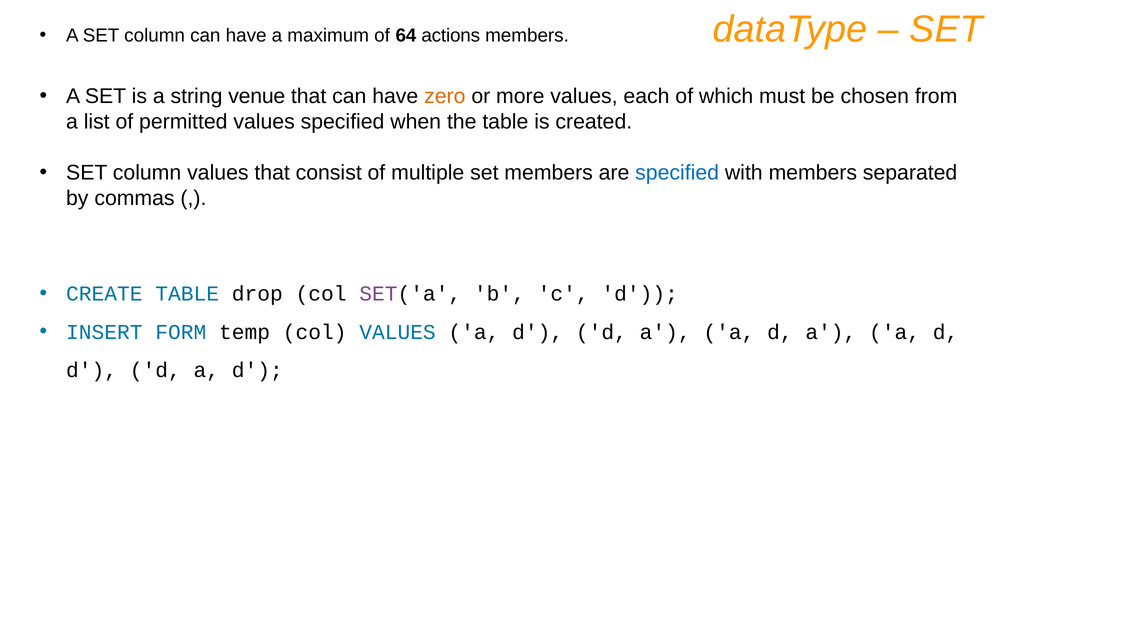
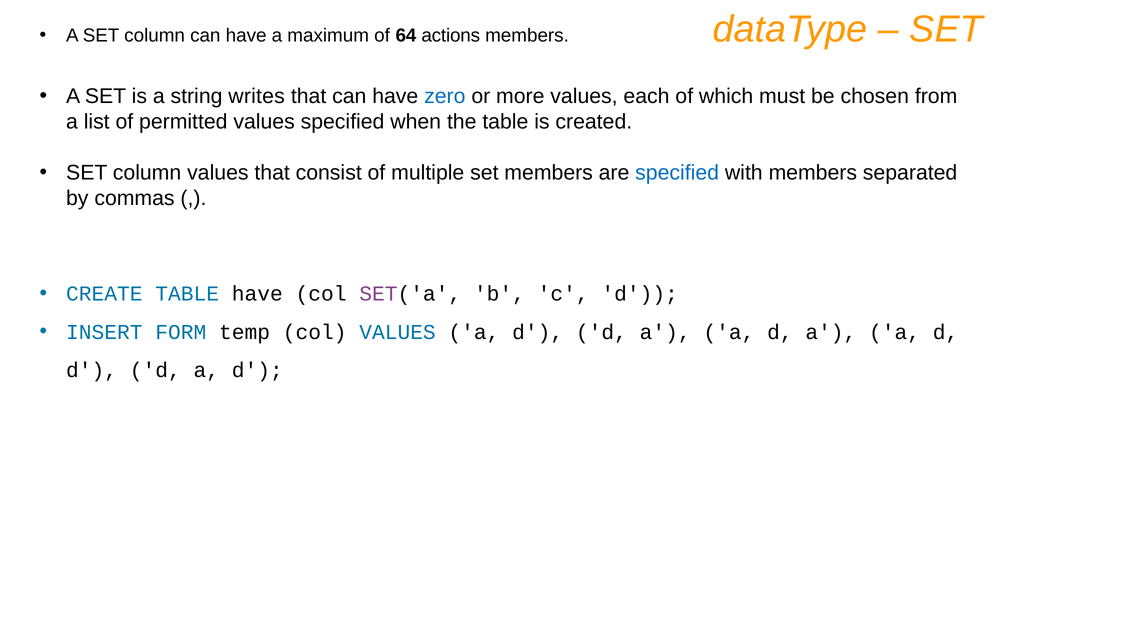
venue: venue -> writes (257, 96)
zero colour: orange -> blue (445, 96)
TABLE drop: drop -> have (257, 294)
